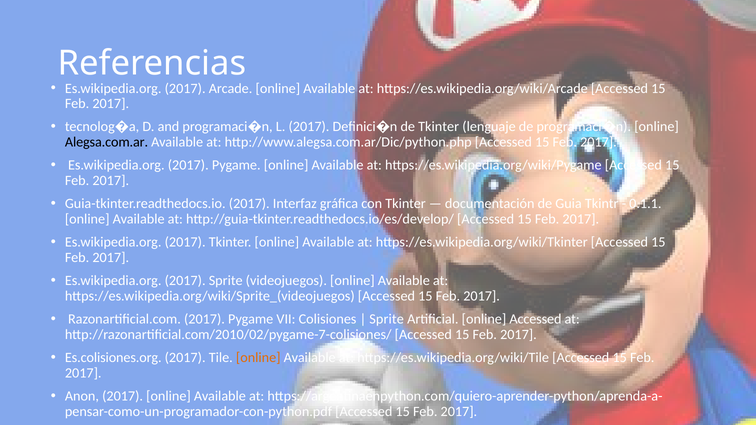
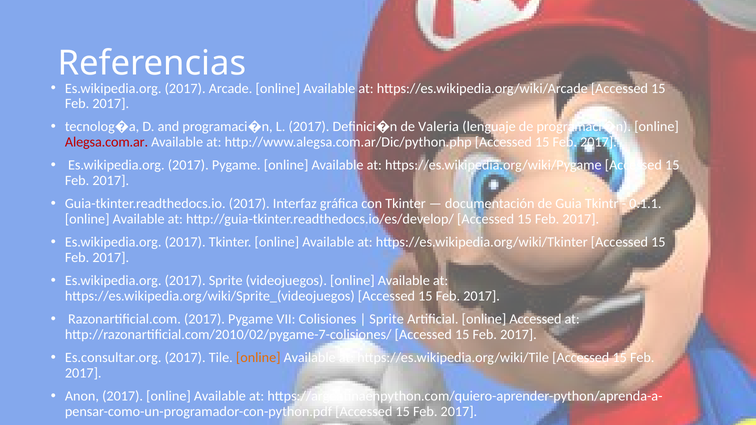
de Tkinter: Tkinter -> Valeria (439, 127)
Alegsa.com.ar colour: black -> red (107, 142)
Es.colisiones.org: Es.colisiones.org -> Es.consultar.org (113, 358)
